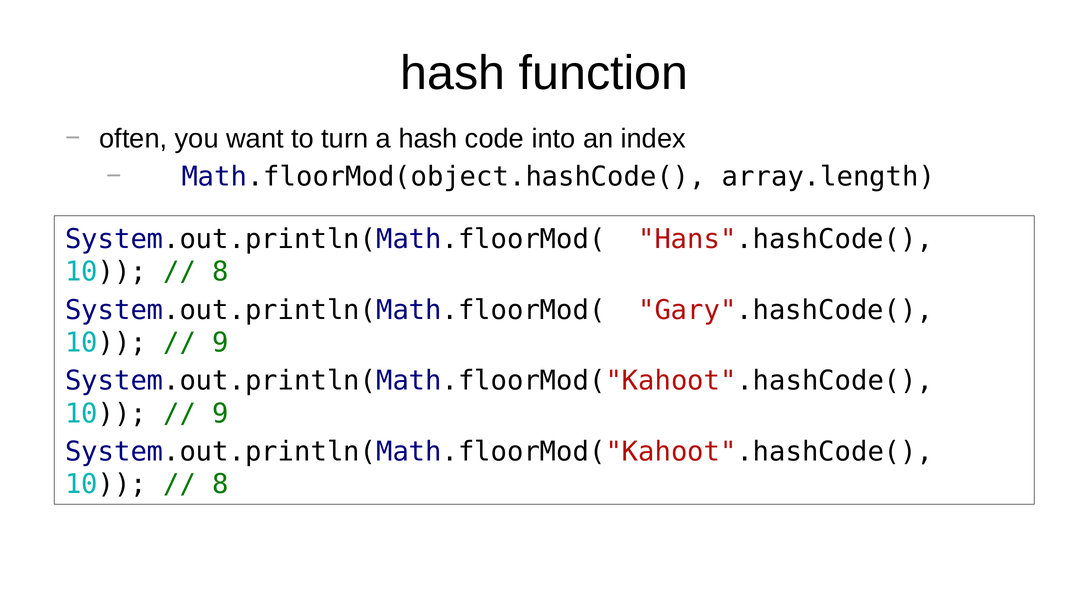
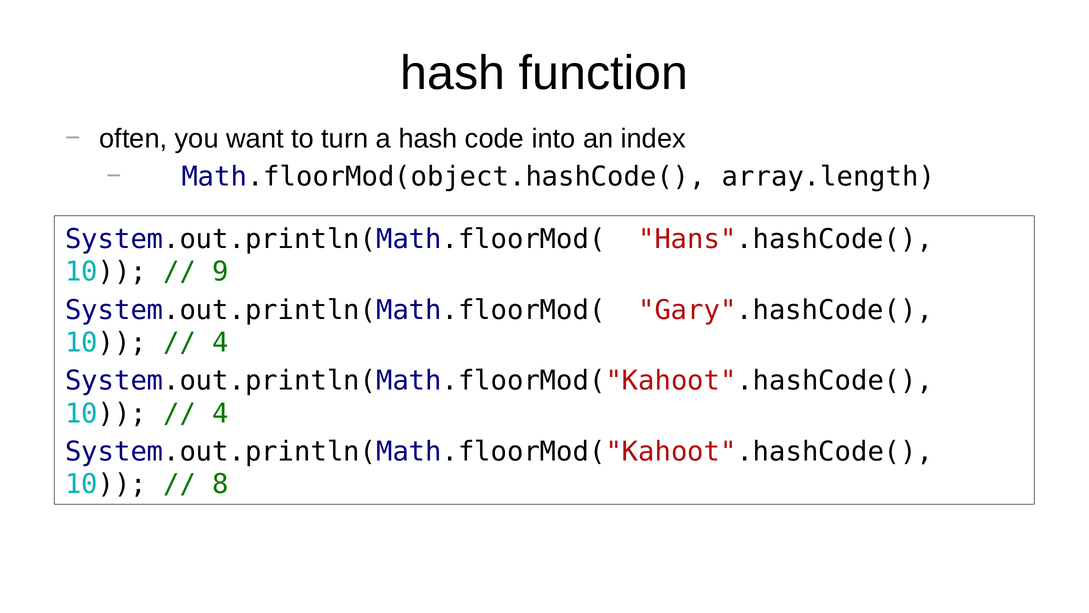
8: 8 -> 9 (221, 272)
9: 9 -> 4 (221, 343)
9: 9 -> 4 (221, 413)
